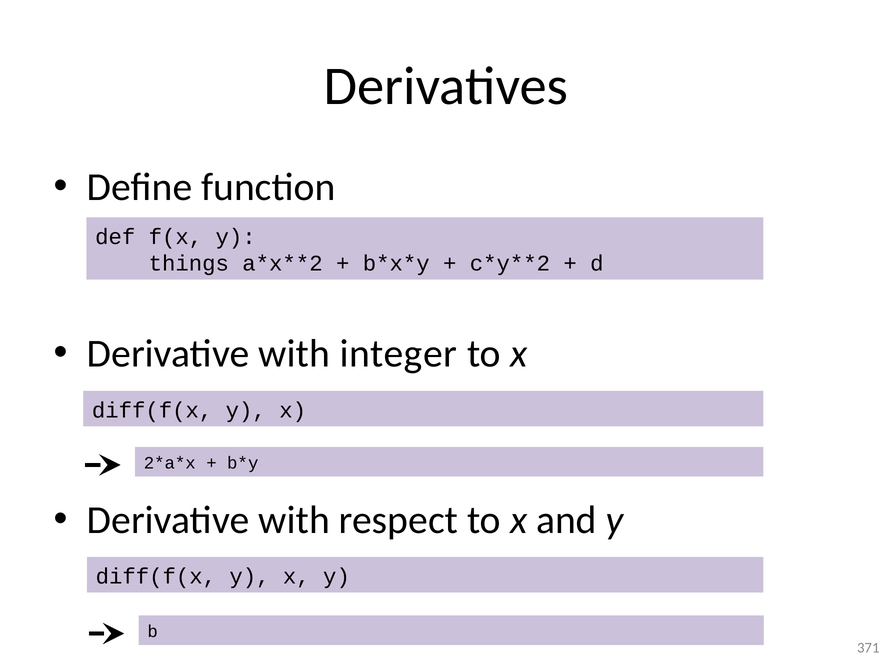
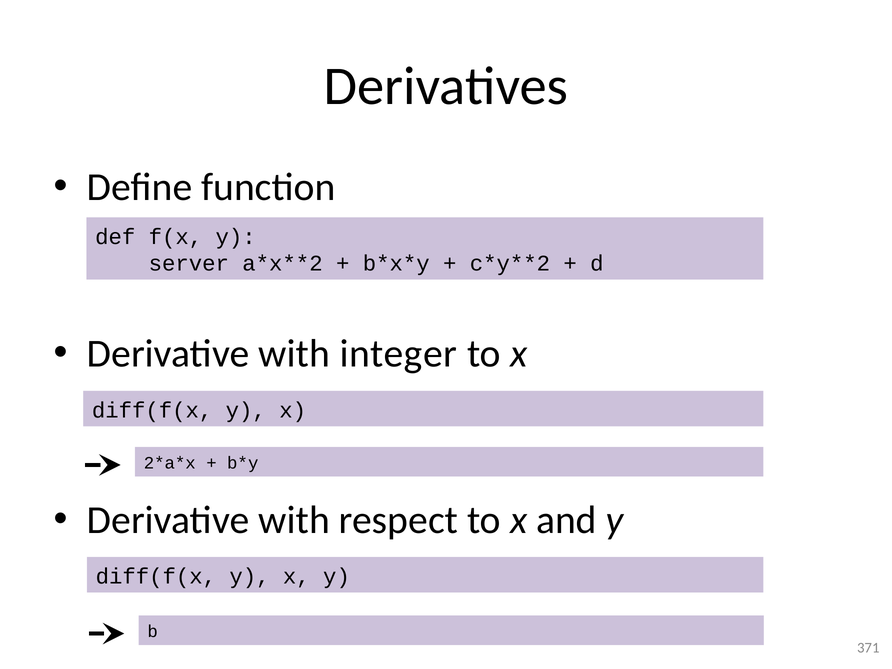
things: things -> server (189, 263)
